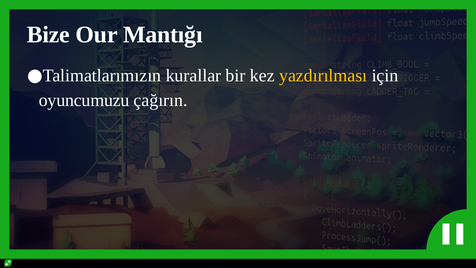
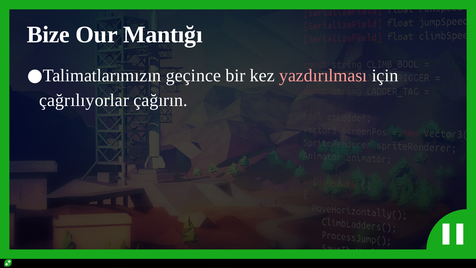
kurallar: kurallar -> geçince (193, 76)
yazdırılması colour: yellow -> pink (323, 76)
oyuncumuzu: oyuncumuzu -> çağrılıyorlar (84, 100)
